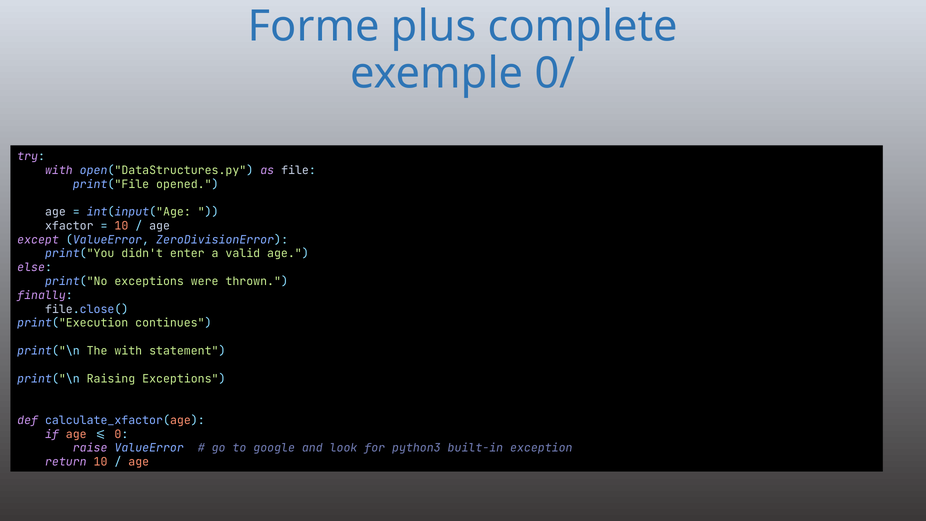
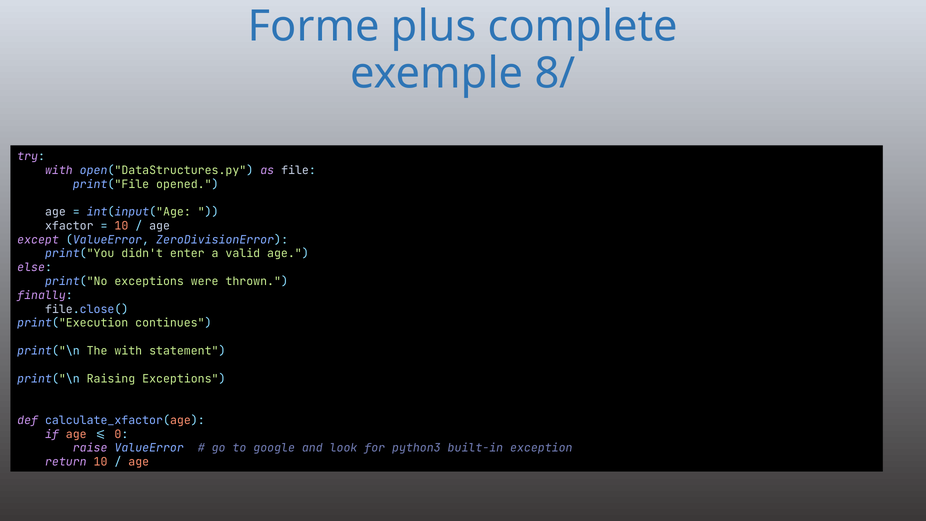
0/: 0/ -> 8/ (555, 74)
